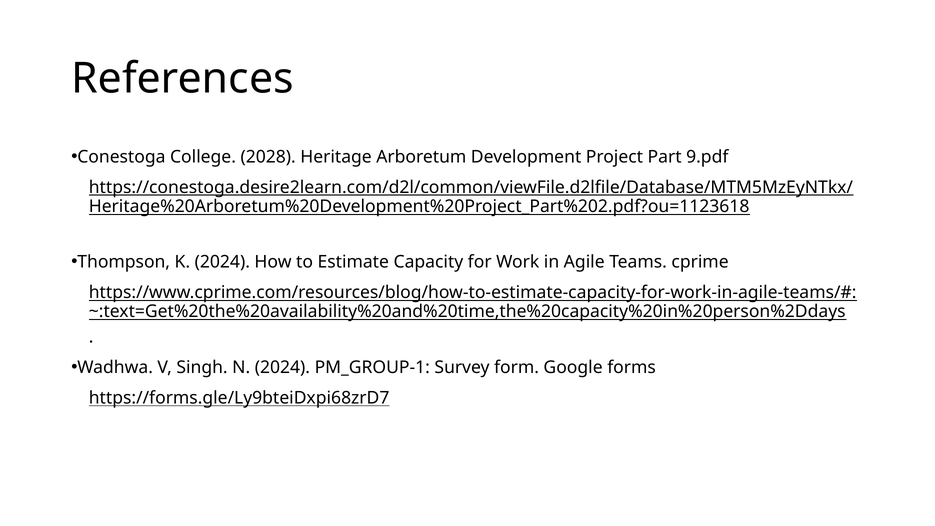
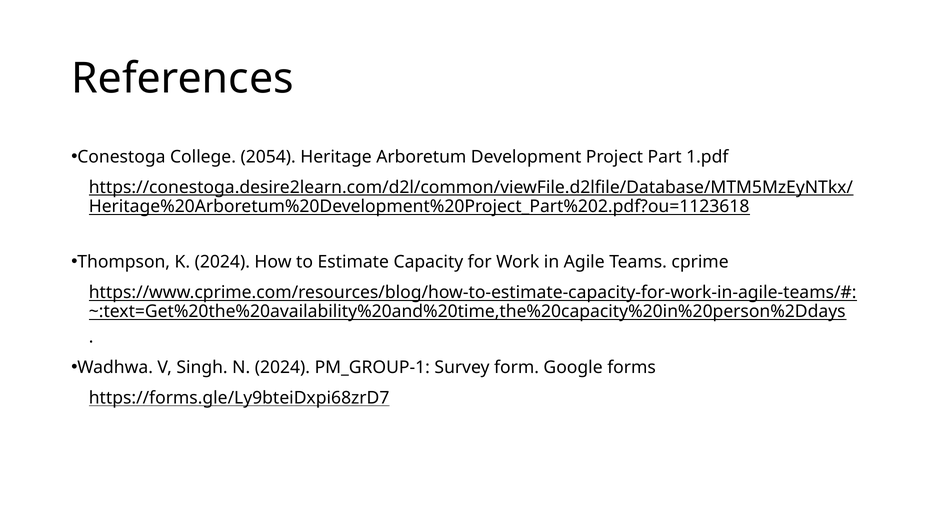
2028: 2028 -> 2054 (268, 157)
9.pdf: 9.pdf -> 1.pdf (707, 157)
